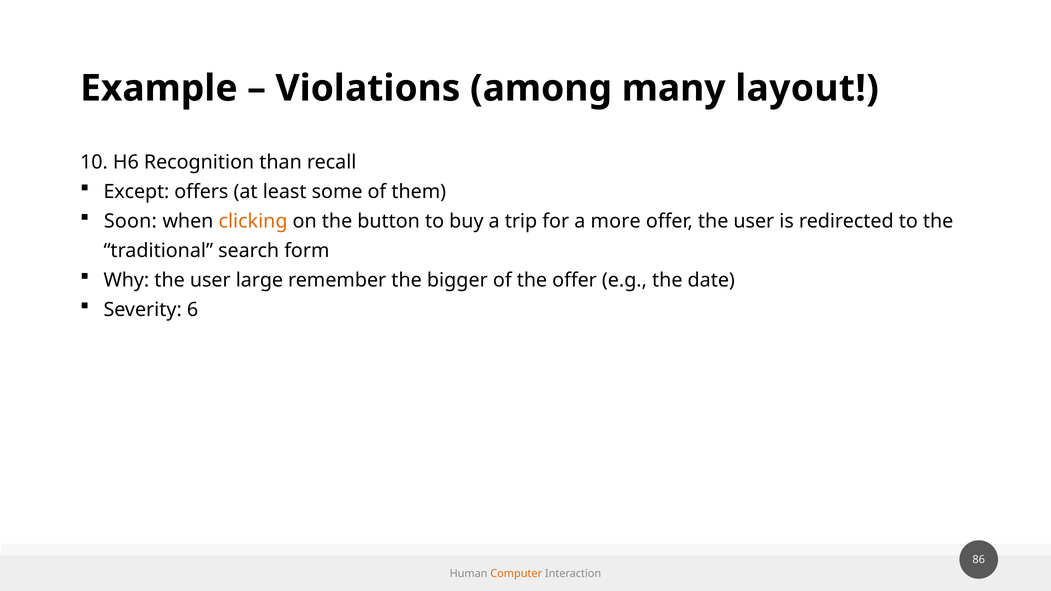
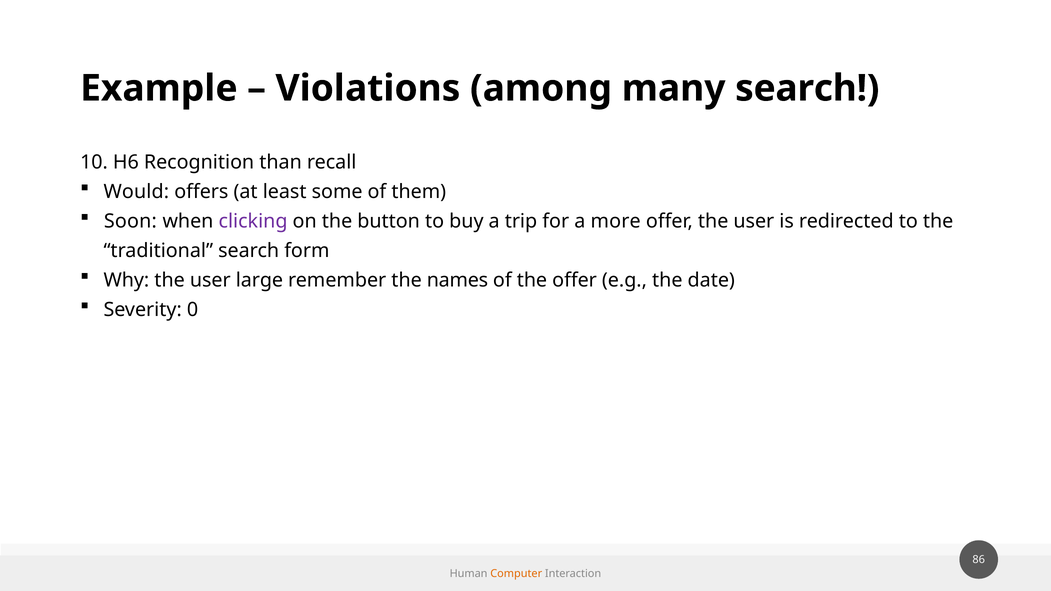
many layout: layout -> search (807, 88)
Except: Except -> Would (136, 192)
clicking colour: orange -> purple (253, 221)
bigger: bigger -> names (457, 280)
6: 6 -> 0 (193, 310)
